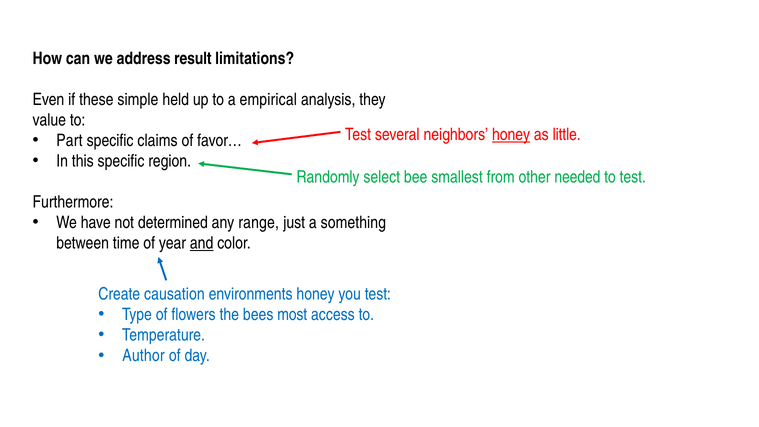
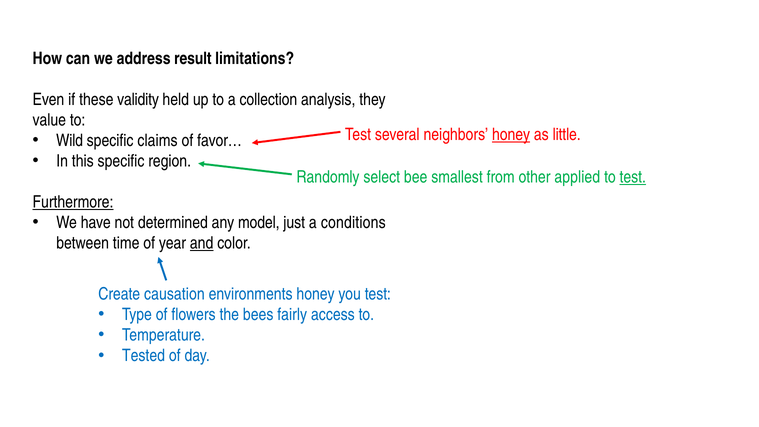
simple: simple -> validity (138, 99)
empirical: empirical -> collection (268, 99)
Part: Part -> Wild (70, 141)
needed: needed -> applied (577, 177)
test underline: none -> present (633, 177)
Furthermore underline: none -> present (73, 202)
range: range -> model (259, 223)
something: something -> conditions (353, 223)
most: most -> fairly (292, 315)
Author: Author -> Tested (144, 356)
